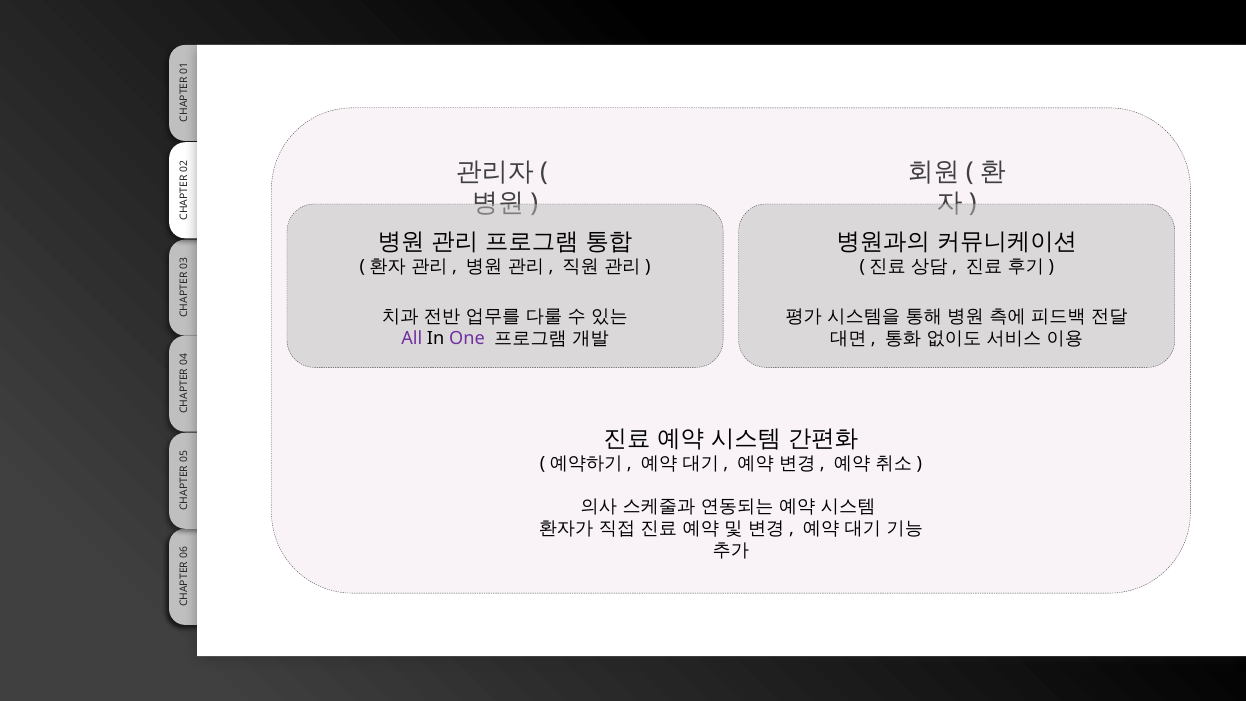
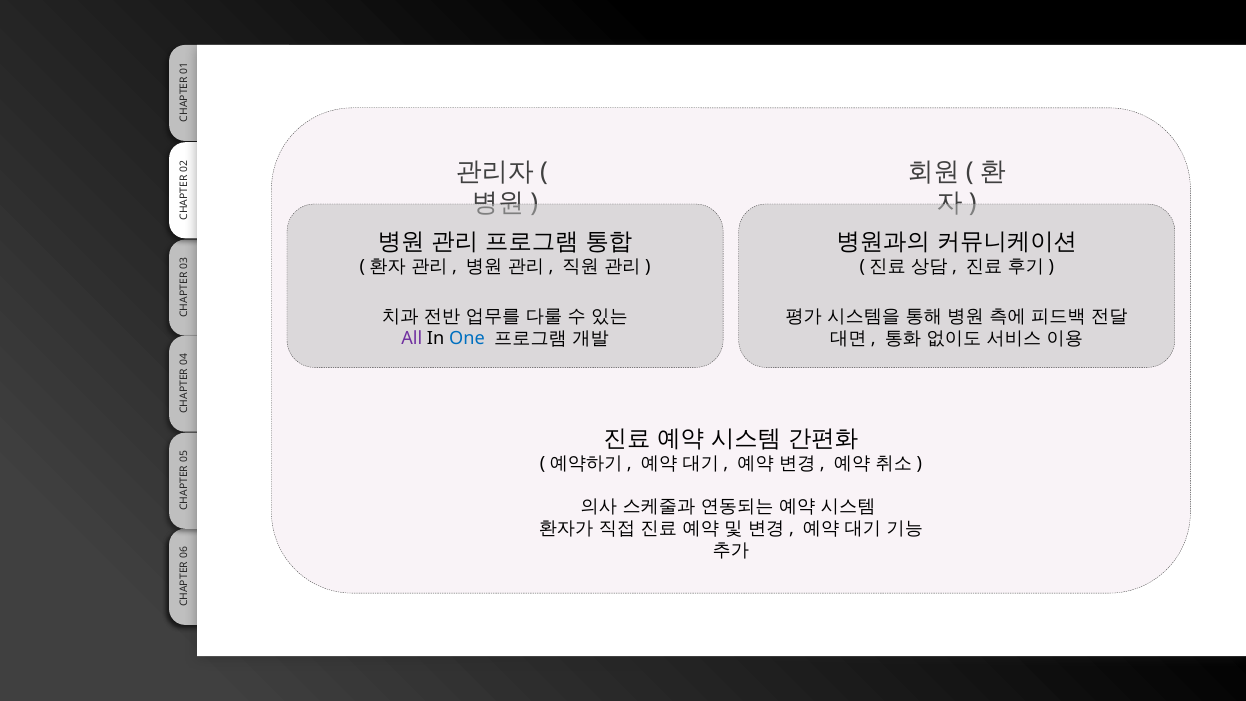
One colour: purple -> blue (467, 338)
